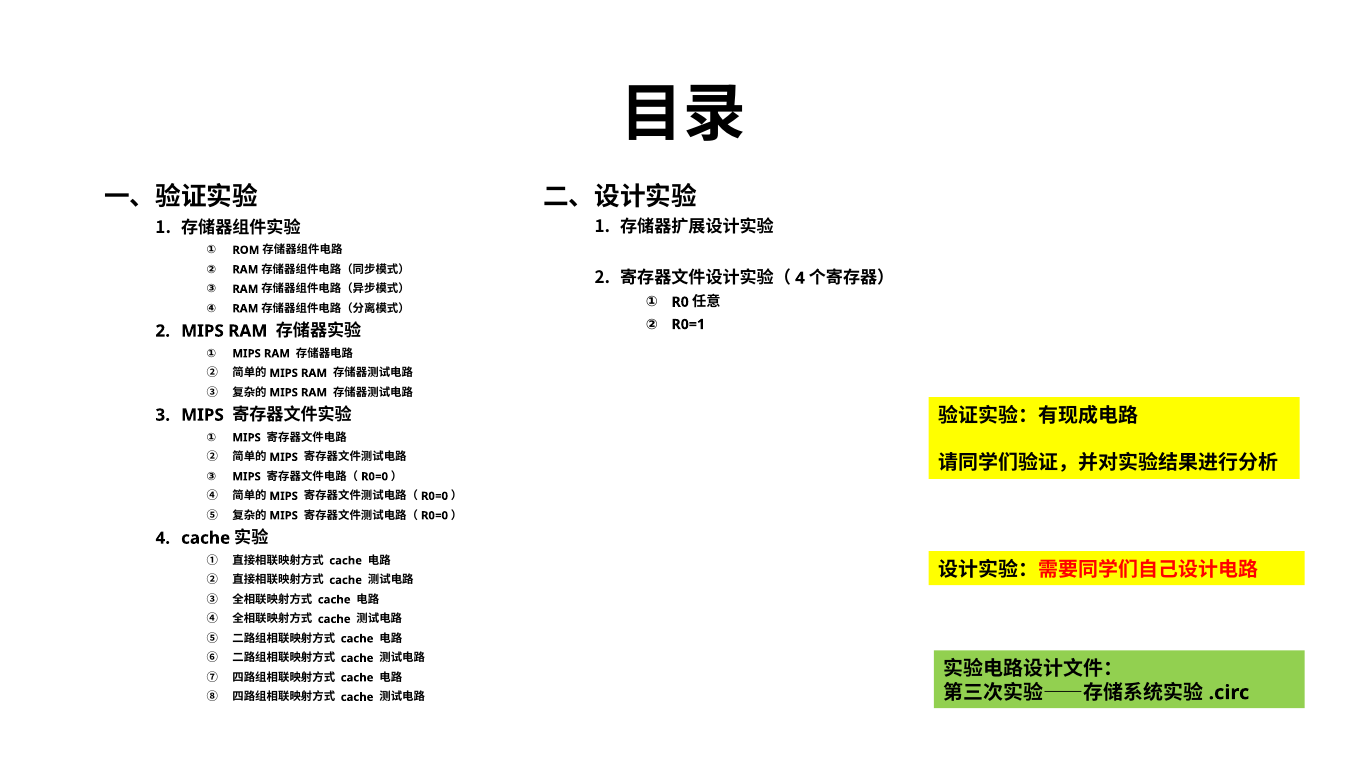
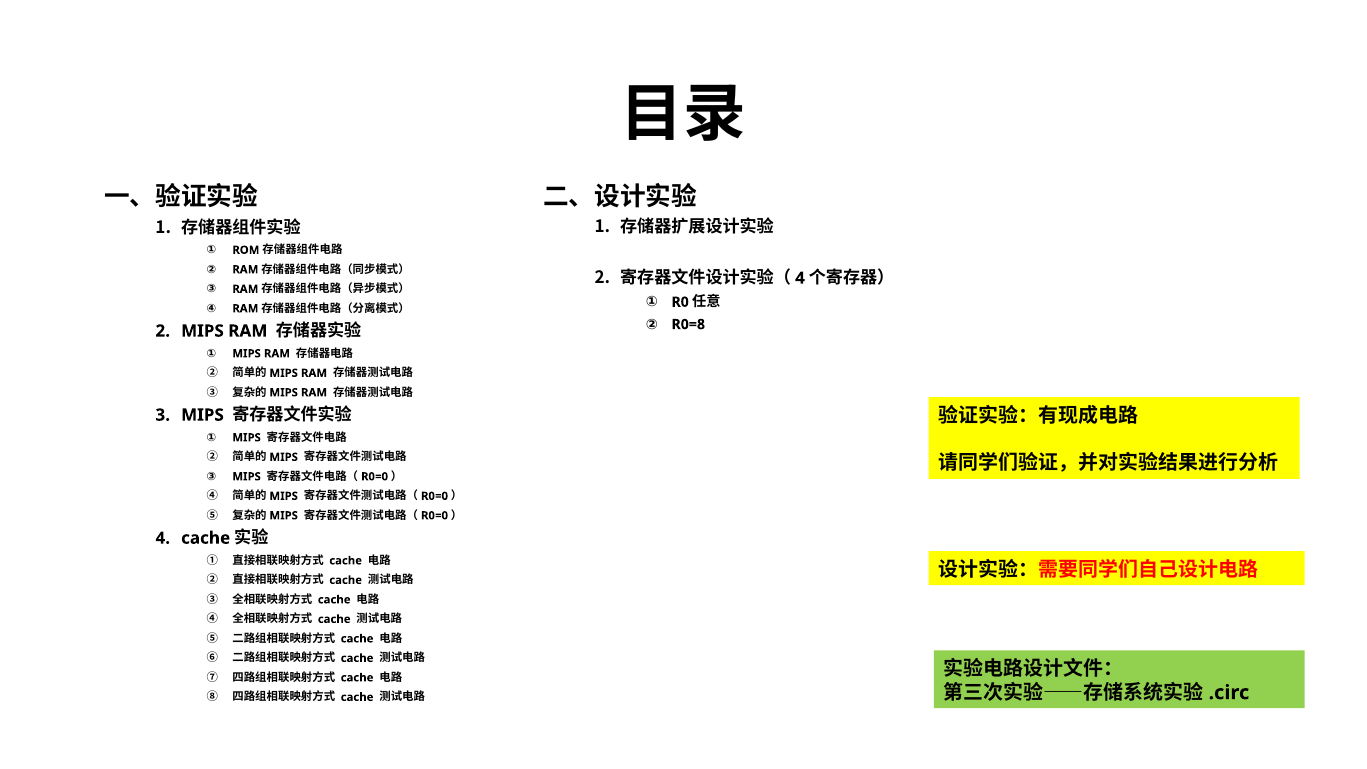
R0=1: R0=1 -> R0=8 (688, 324)
